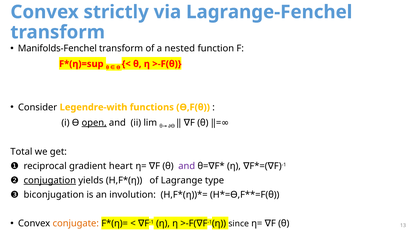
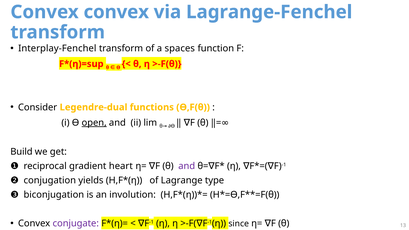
Convex strictly: strictly -> convex (116, 12)
Manifolds-Fenchel: Manifolds-Fenchel -> Interplay-Fenchel (57, 49)
nested: nested -> spaces (180, 49)
Legendre-with: Legendre-with -> Legendre-dual (93, 107)
Total: Total -> Build (21, 152)
conjugation underline: present -> none (50, 180)
conjugate colour: orange -> purple (76, 224)
